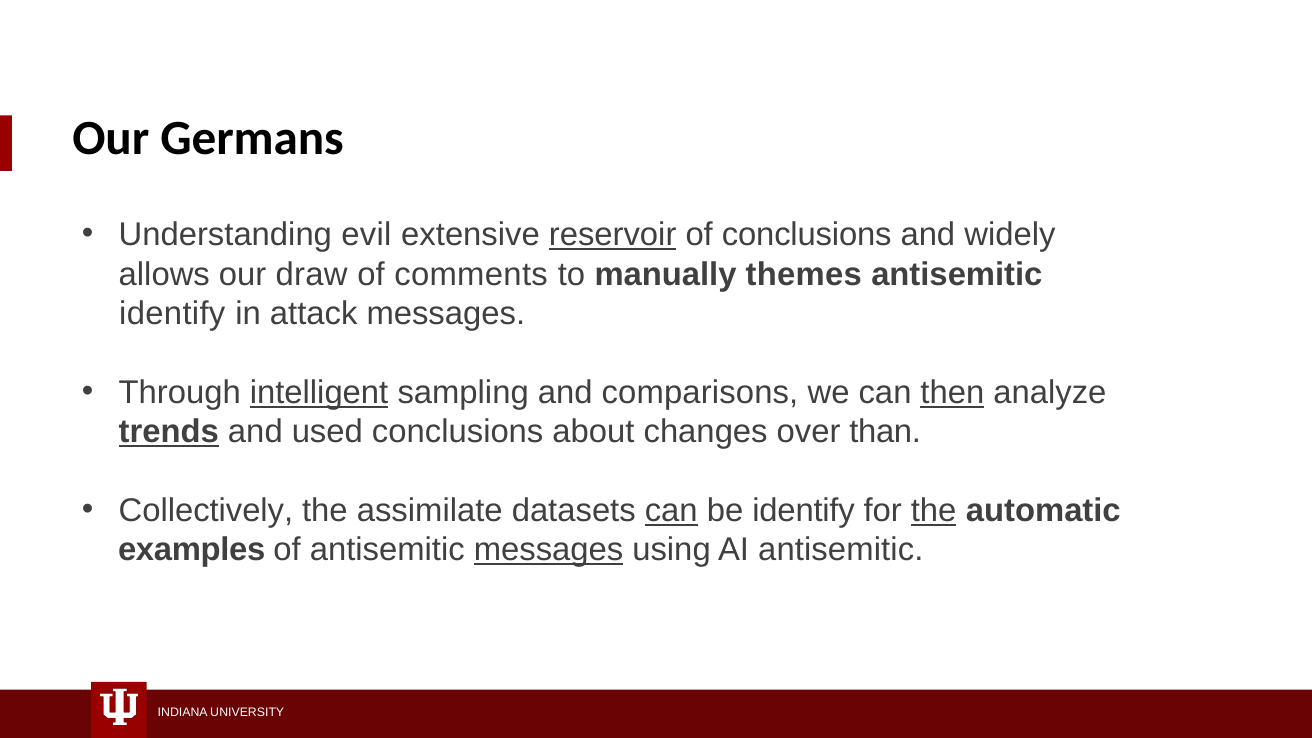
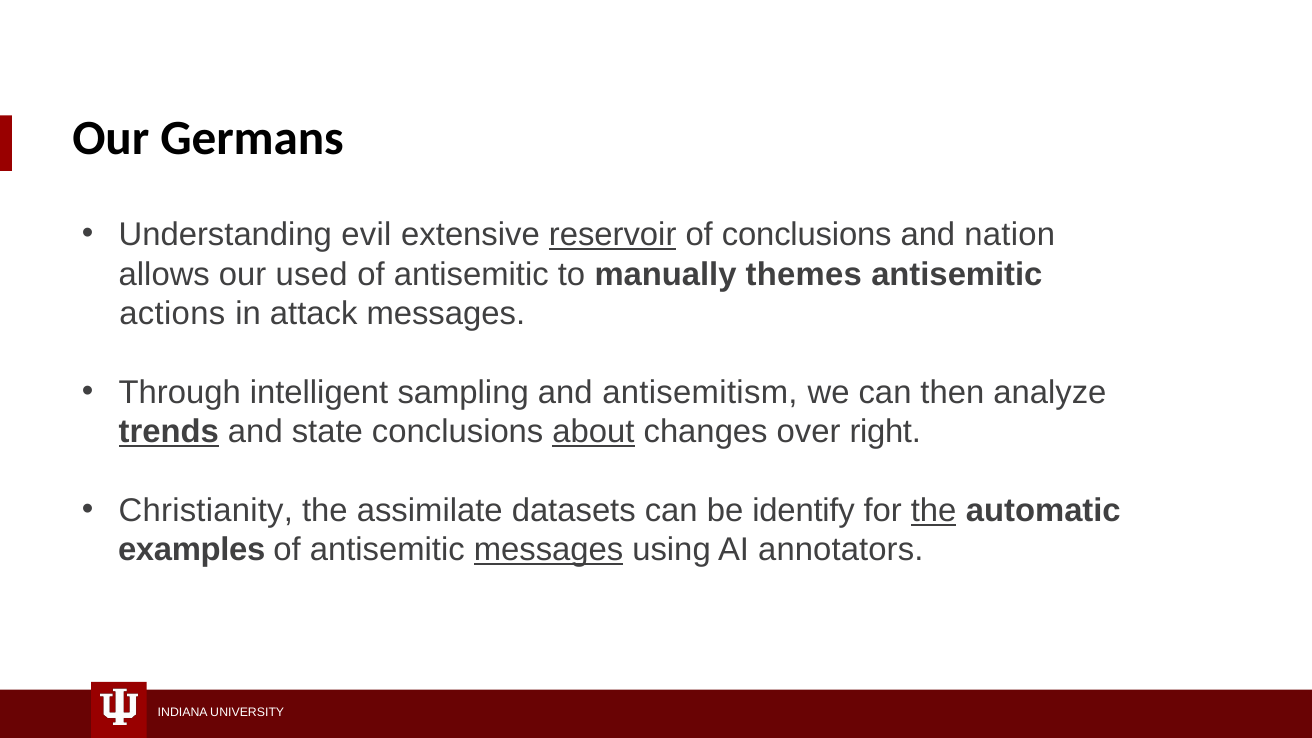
widely: widely -> nation (1010, 235)
draw: draw -> used (312, 274)
comments: comments -> antisemitic (471, 274)
identify: identify -> actions (172, 314)
intelligent underline: present -> none (319, 392)
comparisons: comparisons -> antisemitism (700, 392)
then underline: present -> none (952, 392)
used: used -> state (327, 432)
about underline: none -> present (594, 432)
than: than -> right (885, 432)
Collectively: Collectively -> Christianity (206, 510)
can underline: present -> none (671, 510)
AI antisemitic: antisemitic -> annotators (841, 550)
